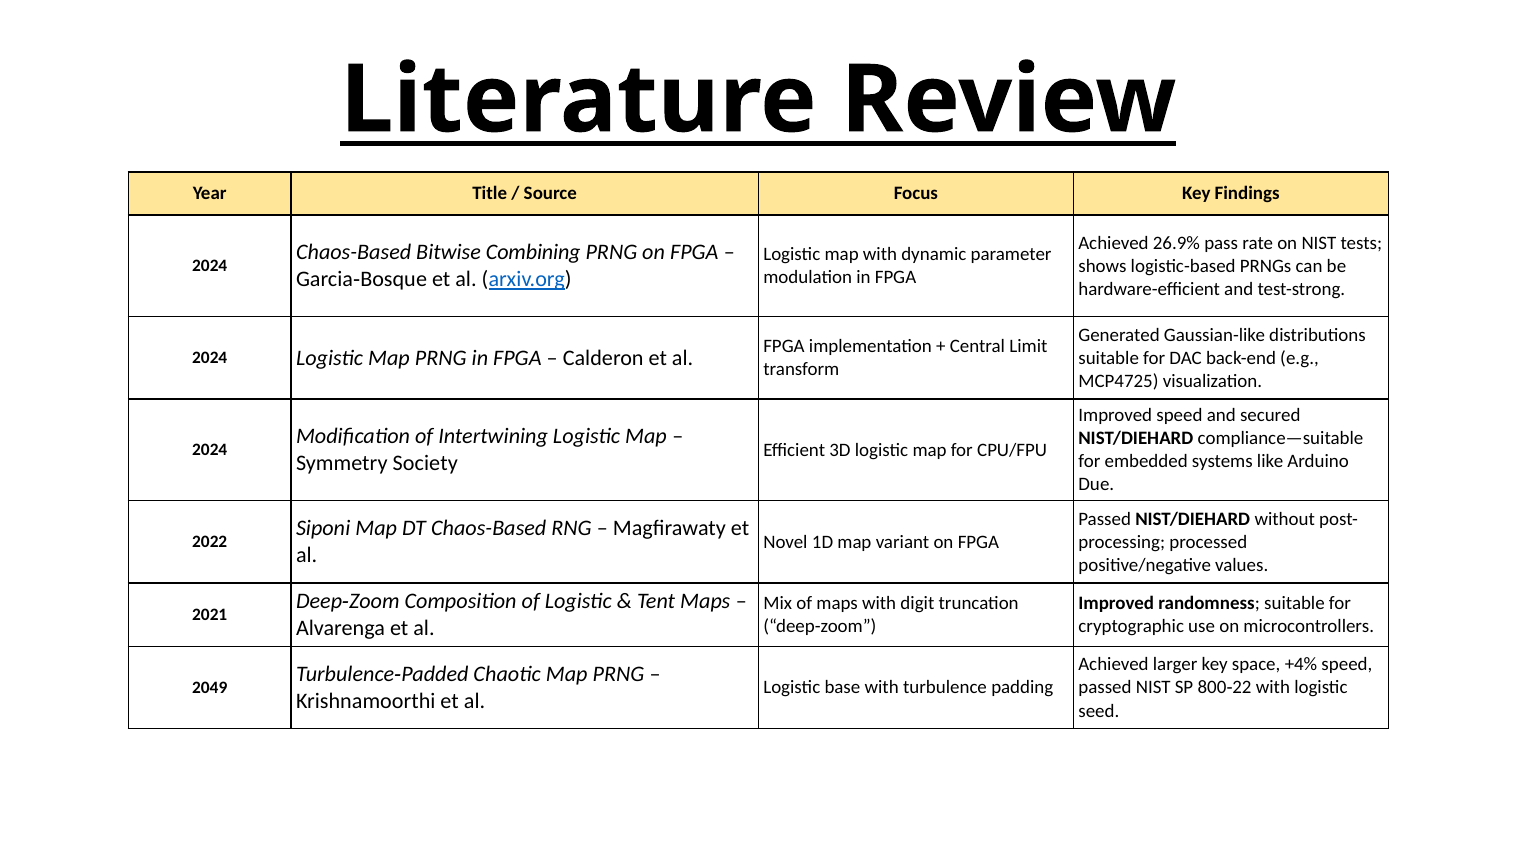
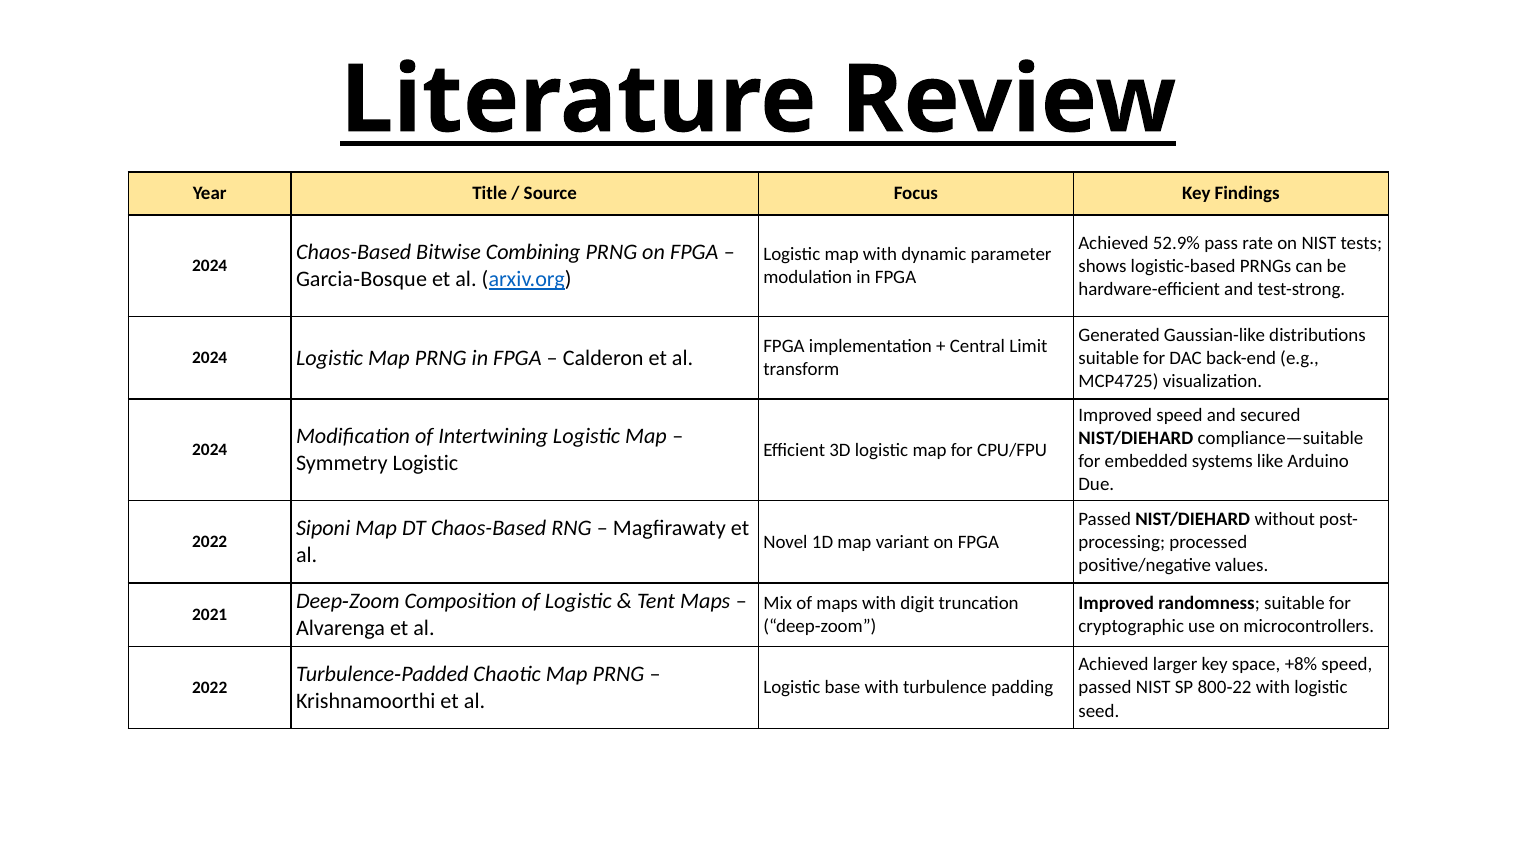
26.9%: 26.9% -> 52.9% (1176, 243)
Symmetry Society: Society -> Logistic (425, 464)
+4%: +4% -> +8% (1301, 665)
2049: 2049 -> 2022 (210, 688)
